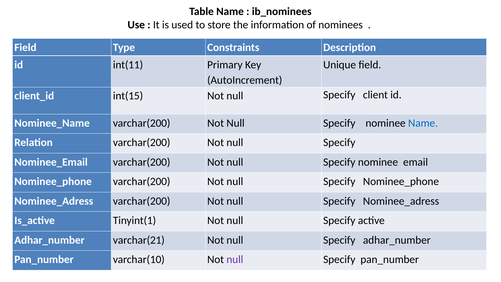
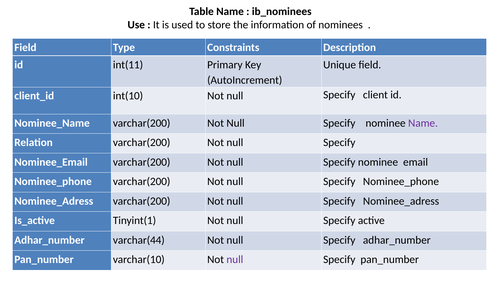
int(15: int(15 -> int(10 (128, 96)
Name colour: blue -> purple (423, 123)
varchar(21: varchar(21 -> varchar(44 (139, 240)
